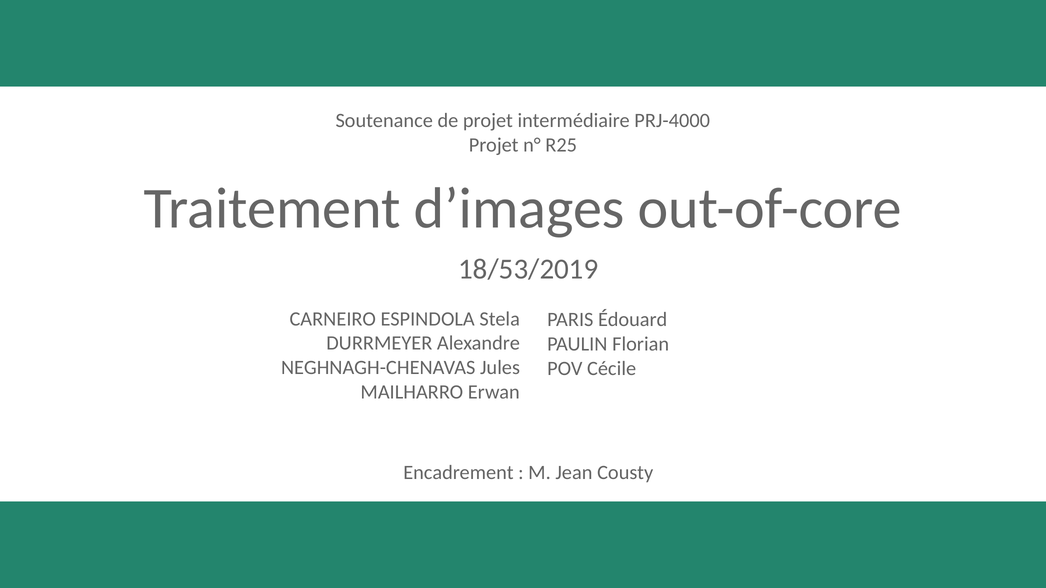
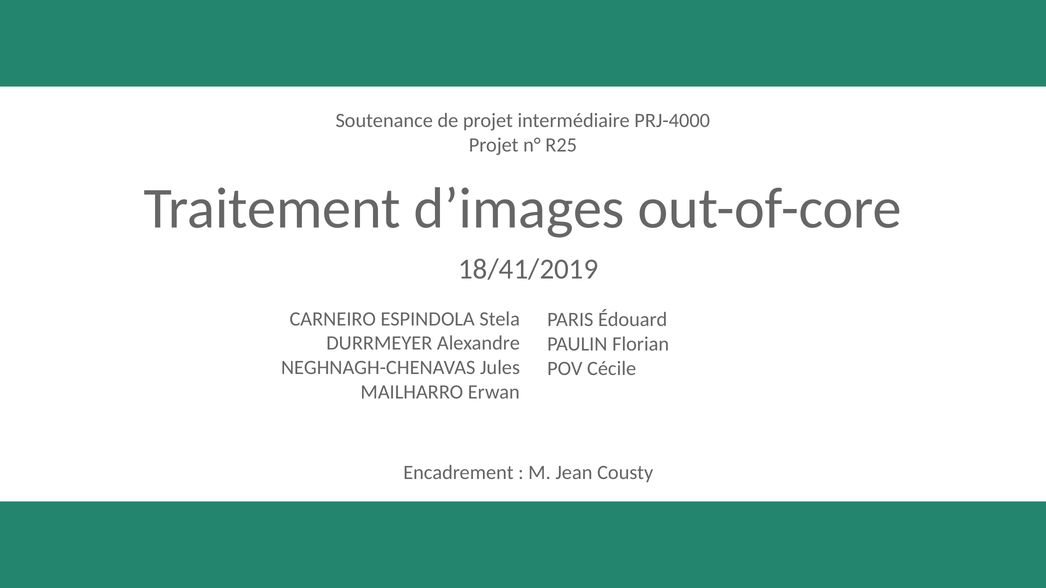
18/53/2019: 18/53/2019 -> 18/41/2019 (528, 269)
